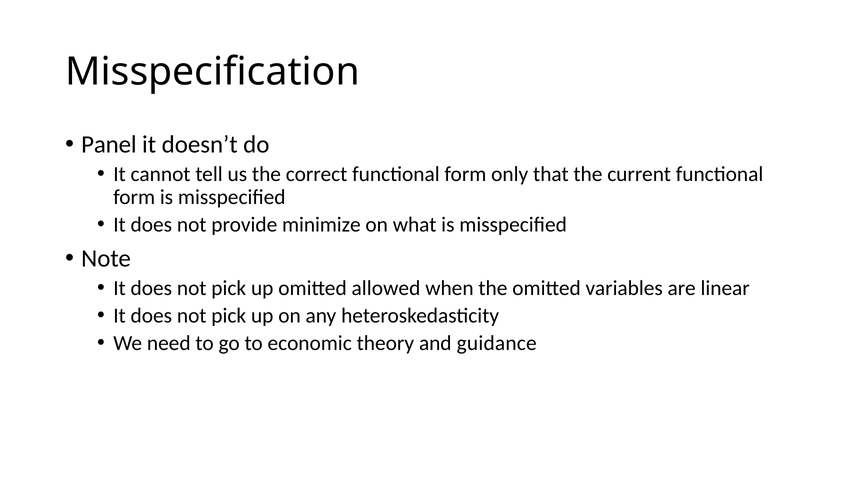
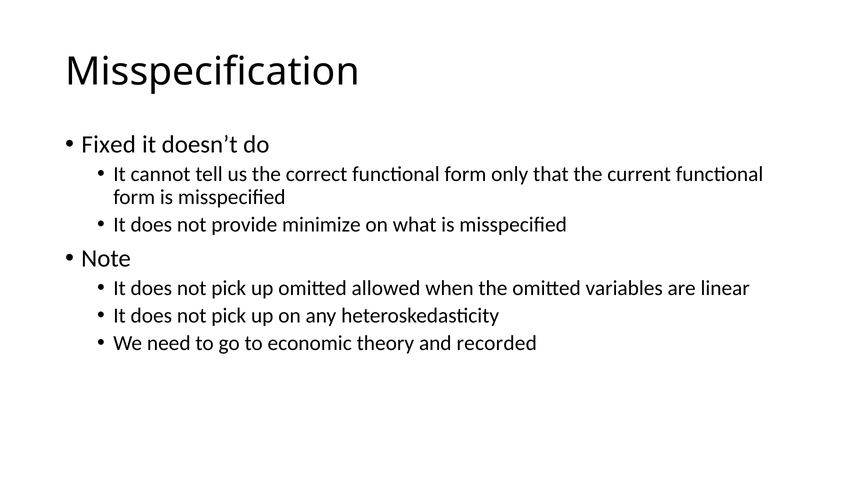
Panel: Panel -> Fixed (109, 145)
guidance: guidance -> recorded (497, 343)
